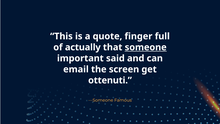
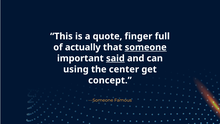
said underline: none -> present (115, 58)
email: email -> using (76, 69)
screen: screen -> center (124, 69)
ottenuti: ottenuti -> concept (110, 80)
